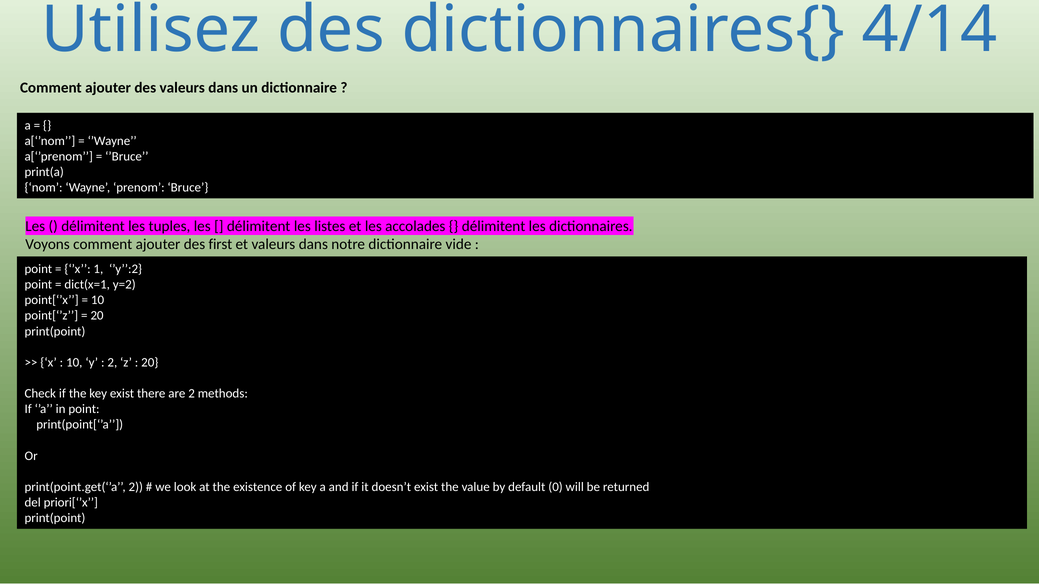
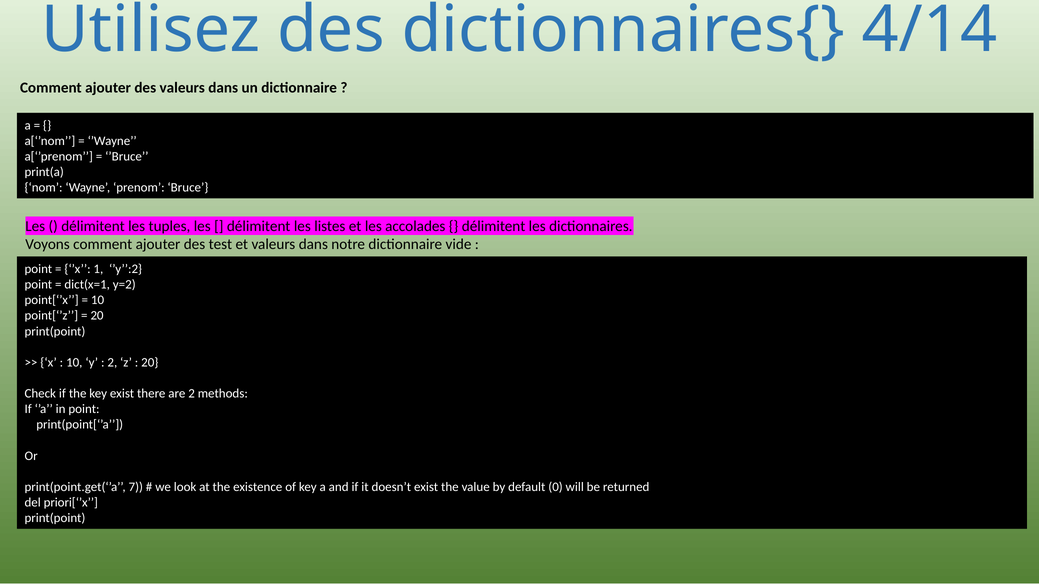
first: first -> test (220, 244)
print(point.get(‘’a 2: 2 -> 7 (136, 487)
